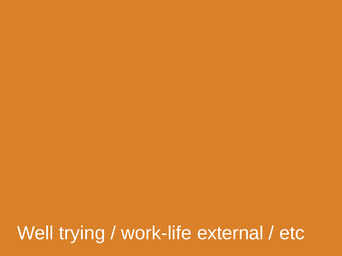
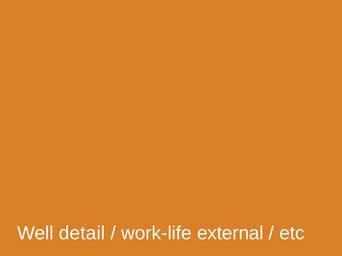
trying: trying -> detail (82, 234)
